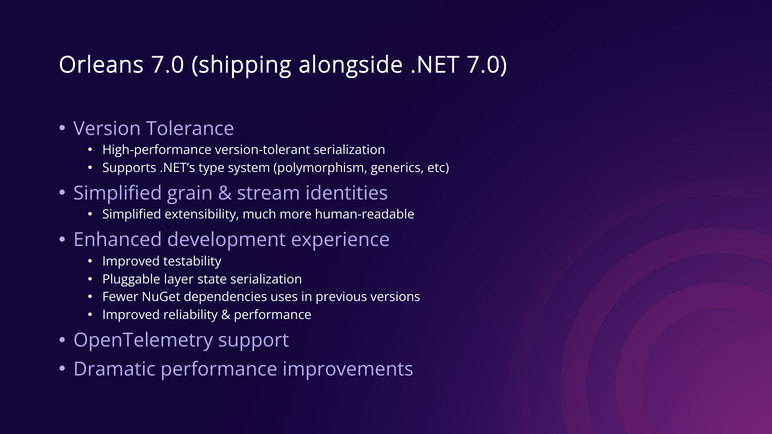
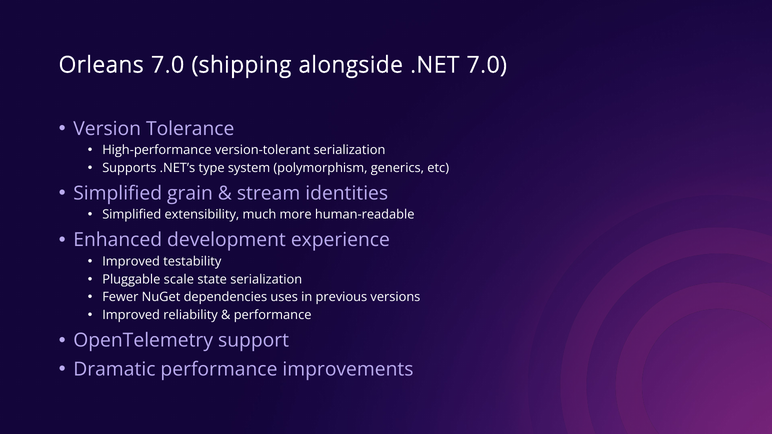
layer: layer -> scale (179, 280)
